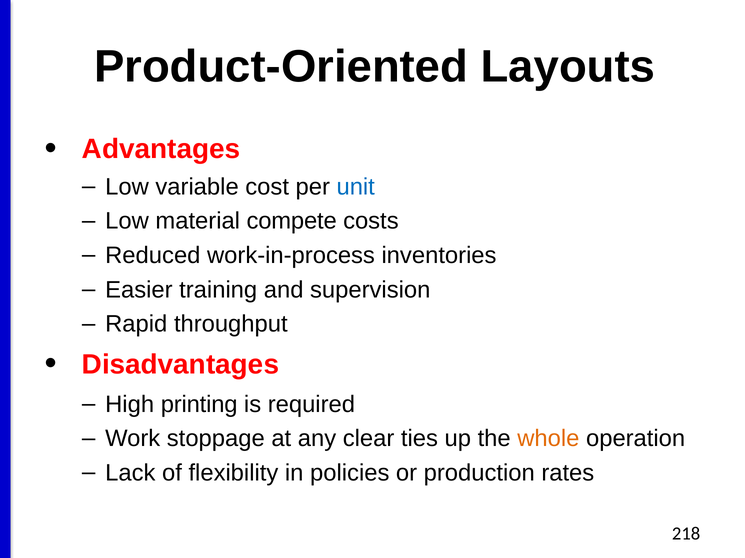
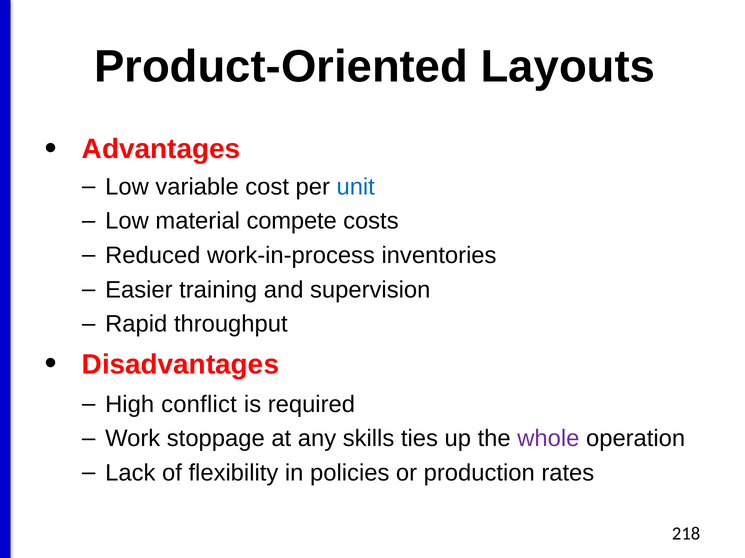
printing: printing -> conflict (199, 405)
clear: clear -> skills (369, 439)
whole colour: orange -> purple (548, 439)
